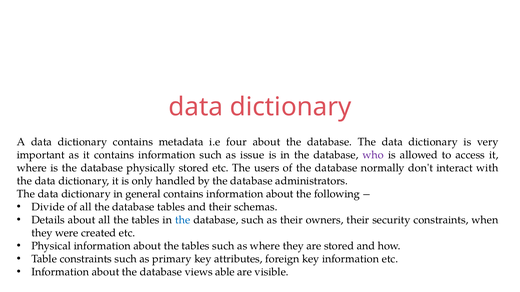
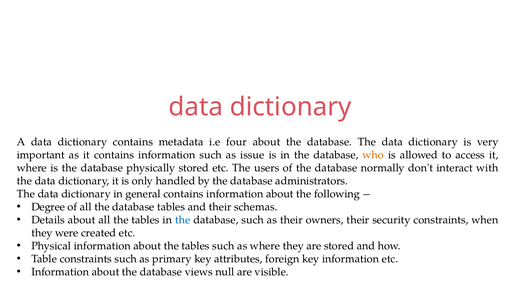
who colour: purple -> orange (373, 155)
Divide: Divide -> Degree (48, 207)
able: able -> null (225, 272)
